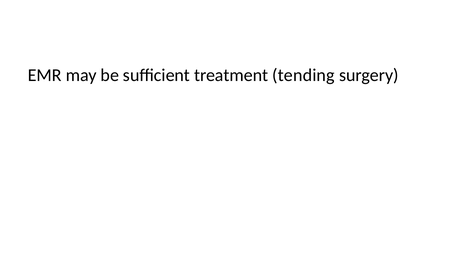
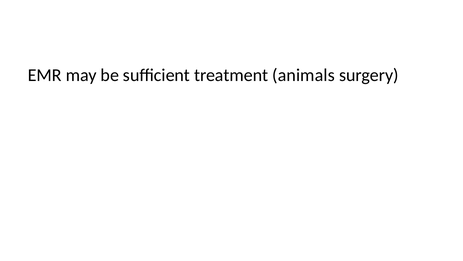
tending: tending -> animals (303, 75)
